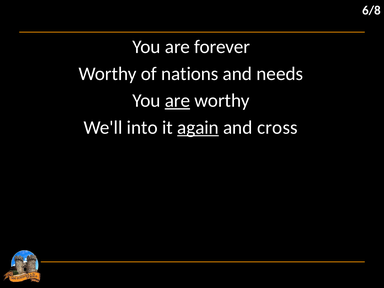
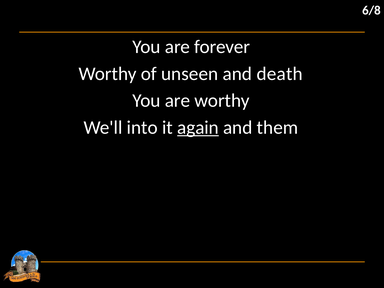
nations: nations -> unseen (190, 74)
needs: needs -> death (280, 74)
are underline: present -> none (177, 101)
cross: cross -> them (277, 128)
